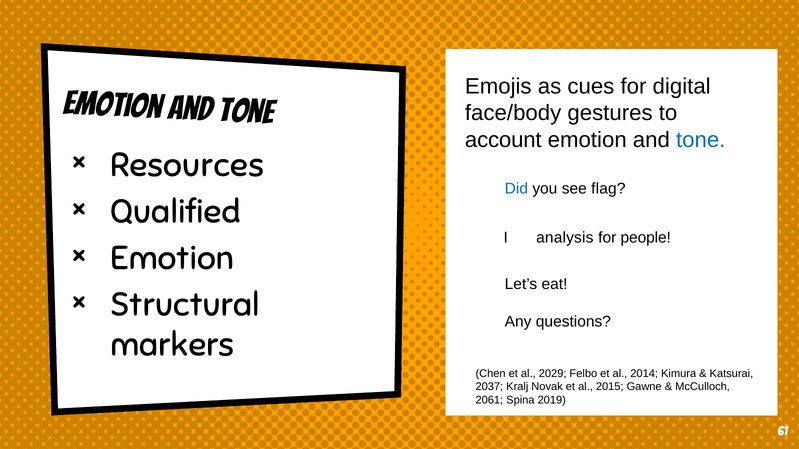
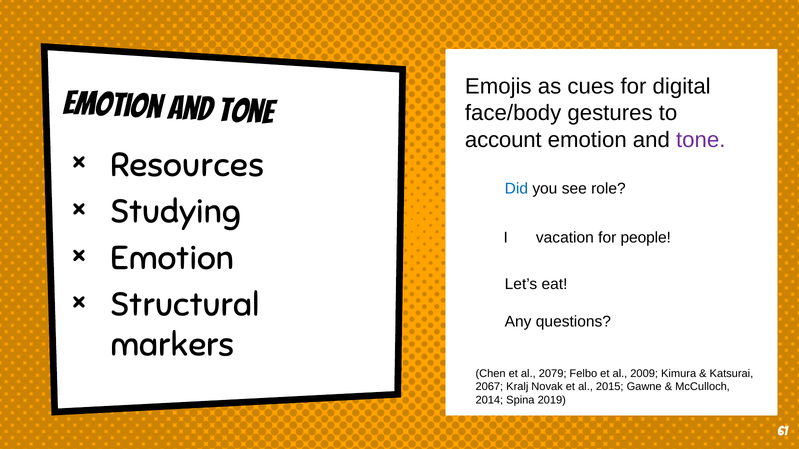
tone colour: blue -> purple (701, 140)
flag: flag -> role (608, 189)
Qualified: Qualified -> Studying (175, 212)
analysis: analysis -> vacation (565, 238)
2029: 2029 -> 2079 (553, 374)
2014: 2014 -> 2009 (644, 374)
2037: 2037 -> 2067 (489, 387)
2061: 2061 -> 2014 (489, 400)
